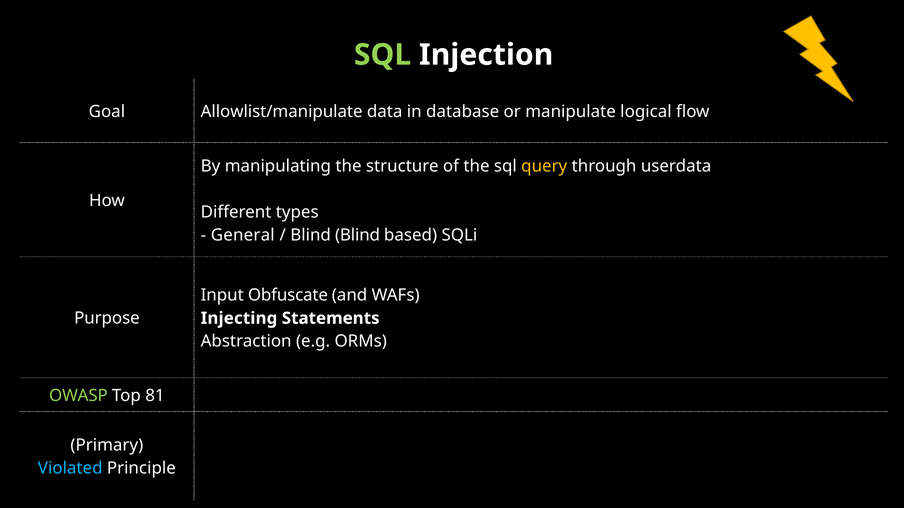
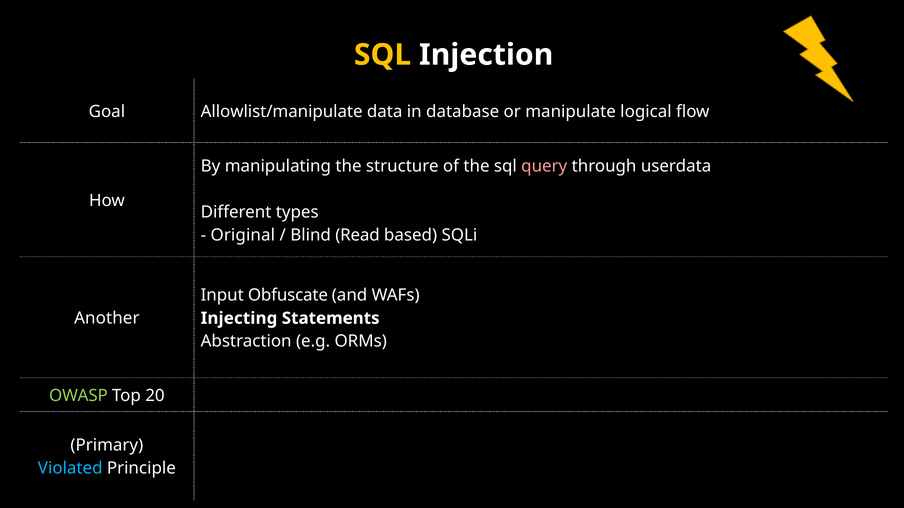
SQL colour: light green -> yellow (383, 55)
query colour: yellow -> pink (544, 166)
General: General -> Original (243, 235)
Blind Blind: Blind -> Read (358, 235)
Purpose: Purpose -> Another (107, 319)
81: 81 -> 20 (155, 396)
